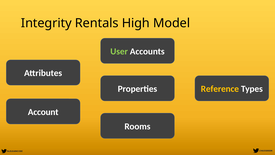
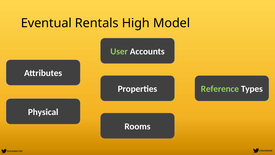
Integrity: Integrity -> Eventual (46, 23)
Reference colour: yellow -> light green (220, 89)
Account: Account -> Physical (43, 112)
